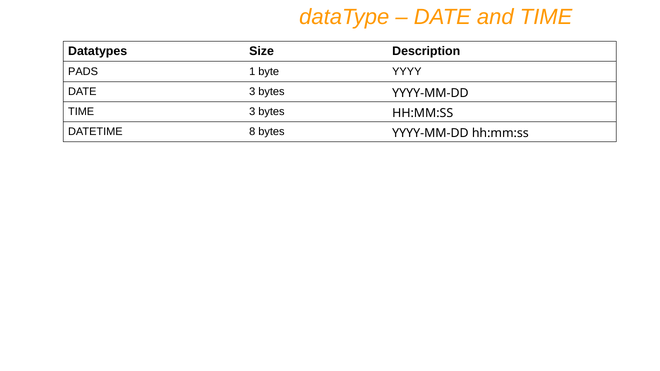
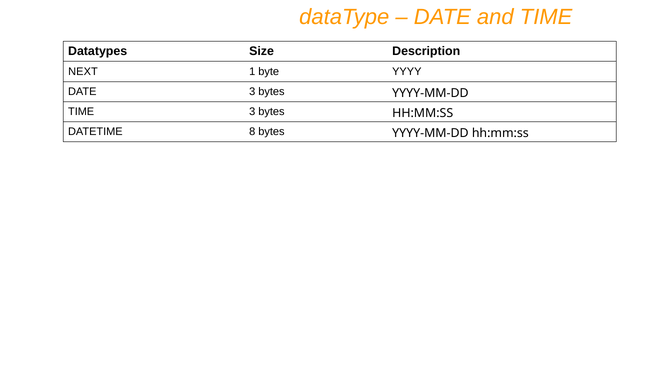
PADS: PADS -> NEXT (83, 72)
